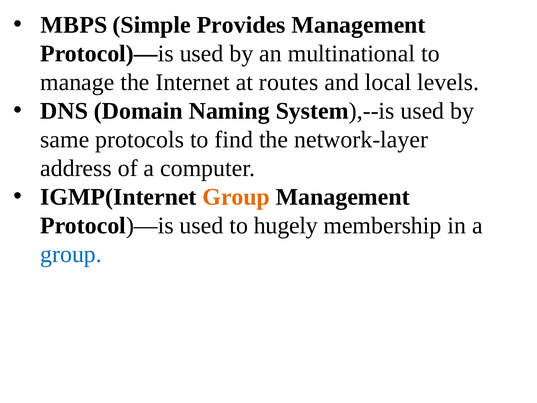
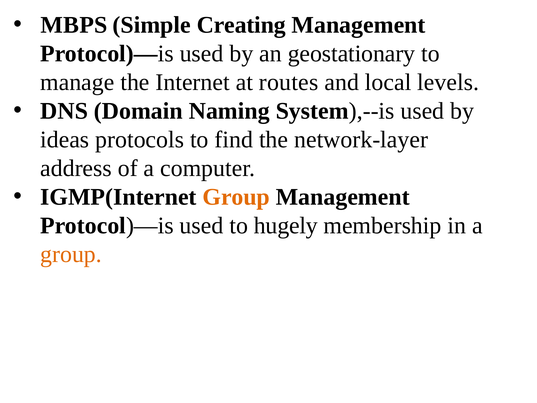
Provides: Provides -> Creating (241, 25)
multinational: multinational -> geostationary (351, 54)
same: same -> ideas (65, 140)
group colour: blue -> orange (71, 254)
